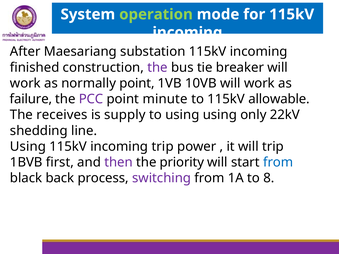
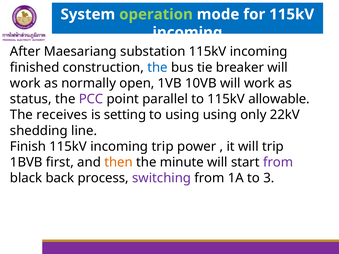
the colour: purple -> blue (157, 68)
normally point: point -> open (137, 83)
failure: failure -> status (31, 99)
minute: minute -> parallel (165, 99)
supply: supply -> setting (125, 115)
Using: Using -> Finish (28, 147)
then colour: purple -> orange (119, 162)
priority: priority -> minute (182, 162)
from colour: blue -> purple (278, 162)
8: 8 -> 3 (269, 178)
